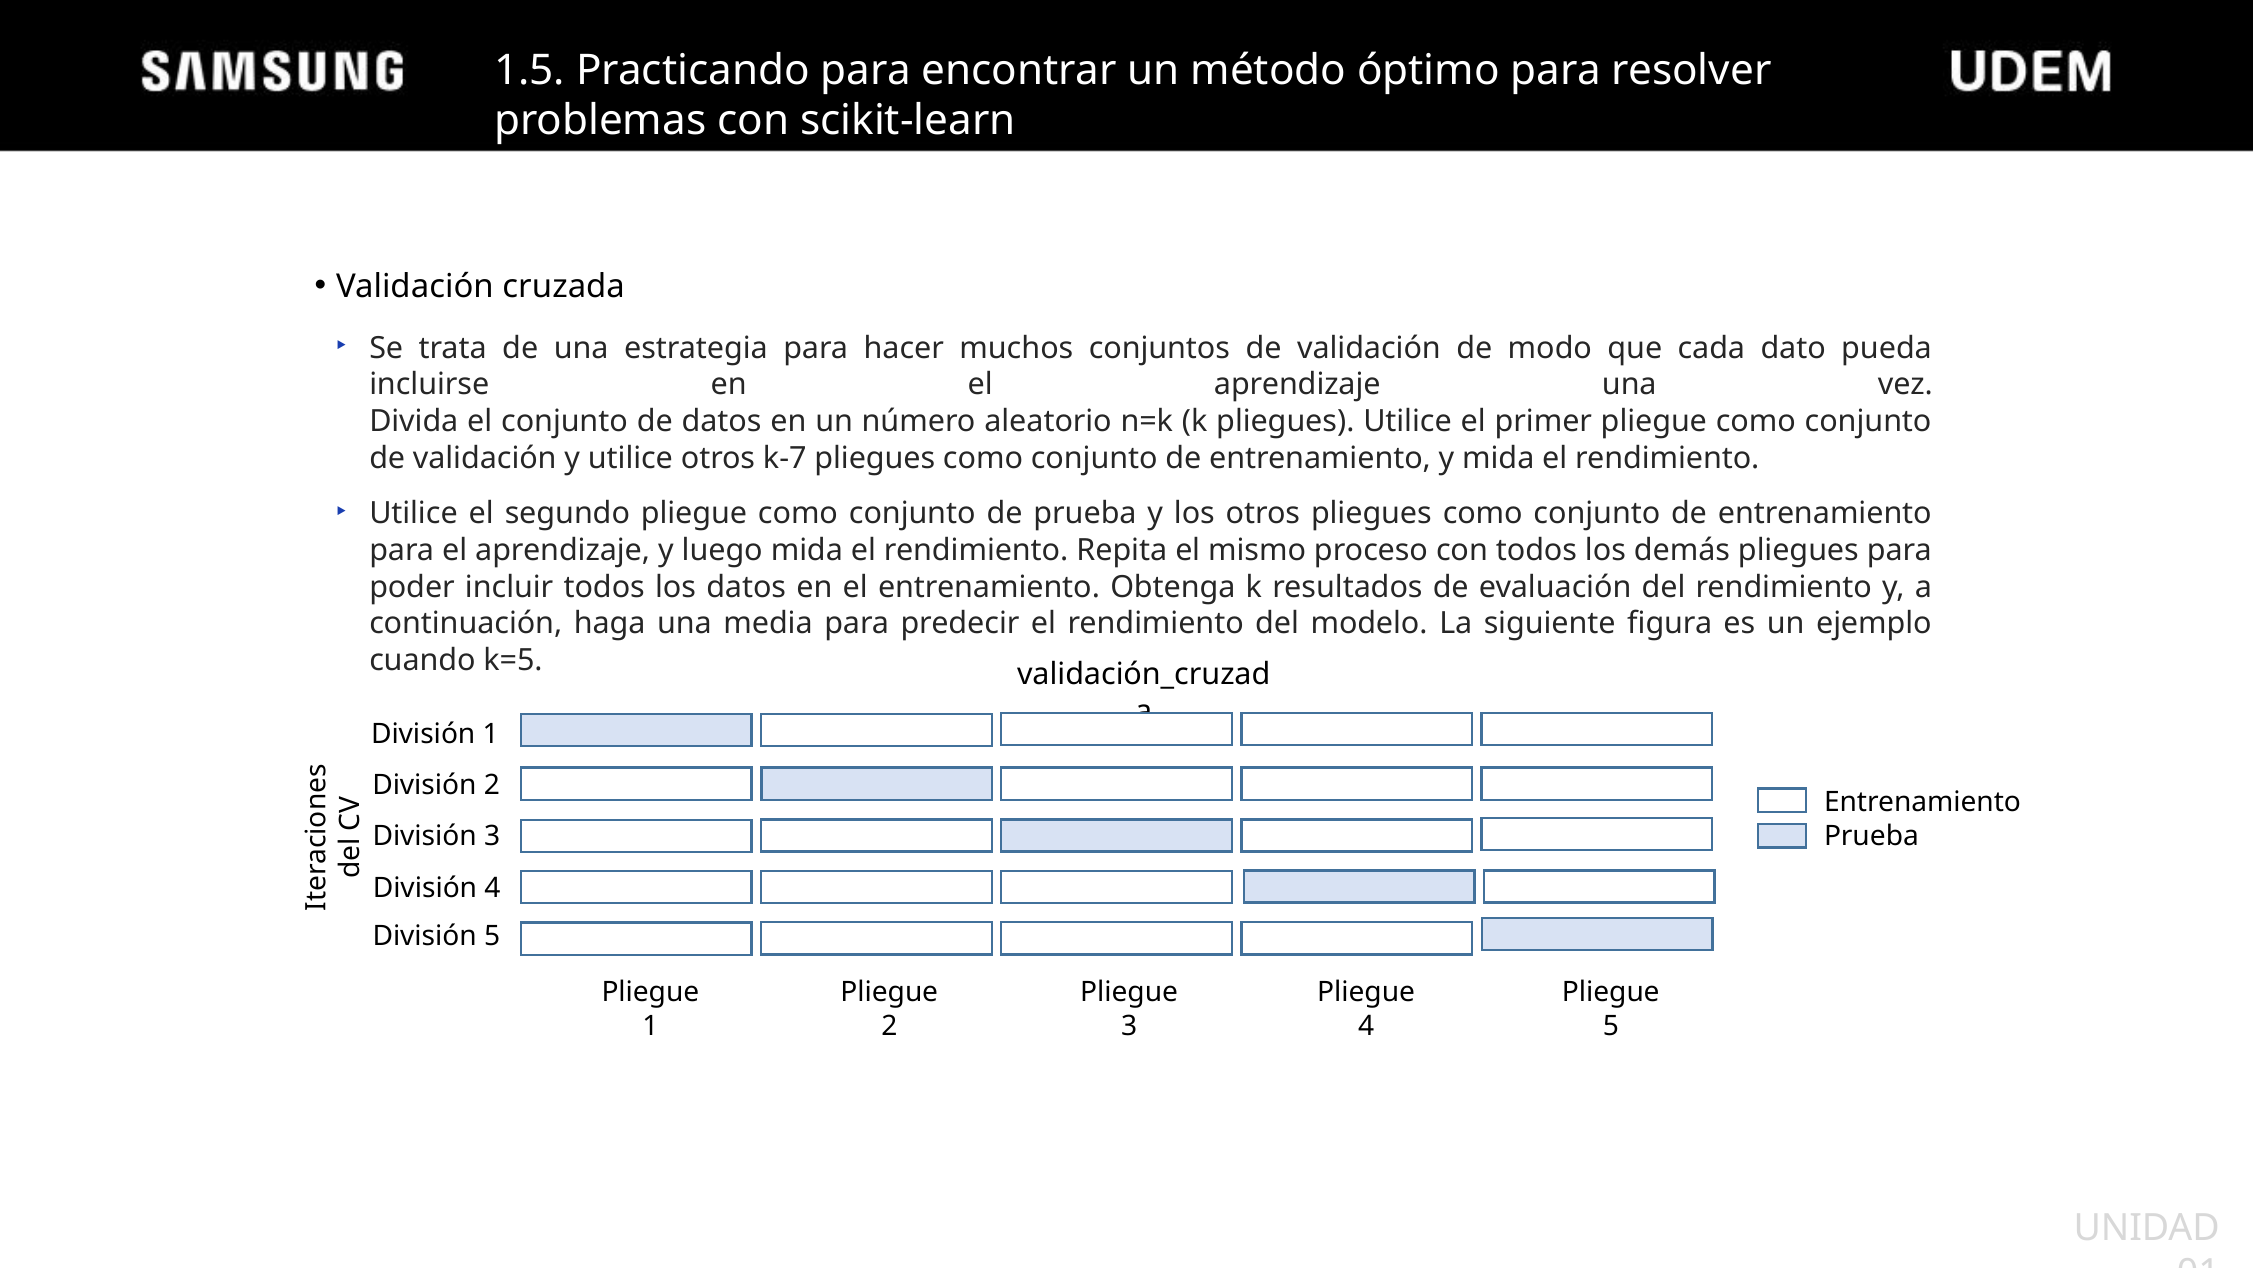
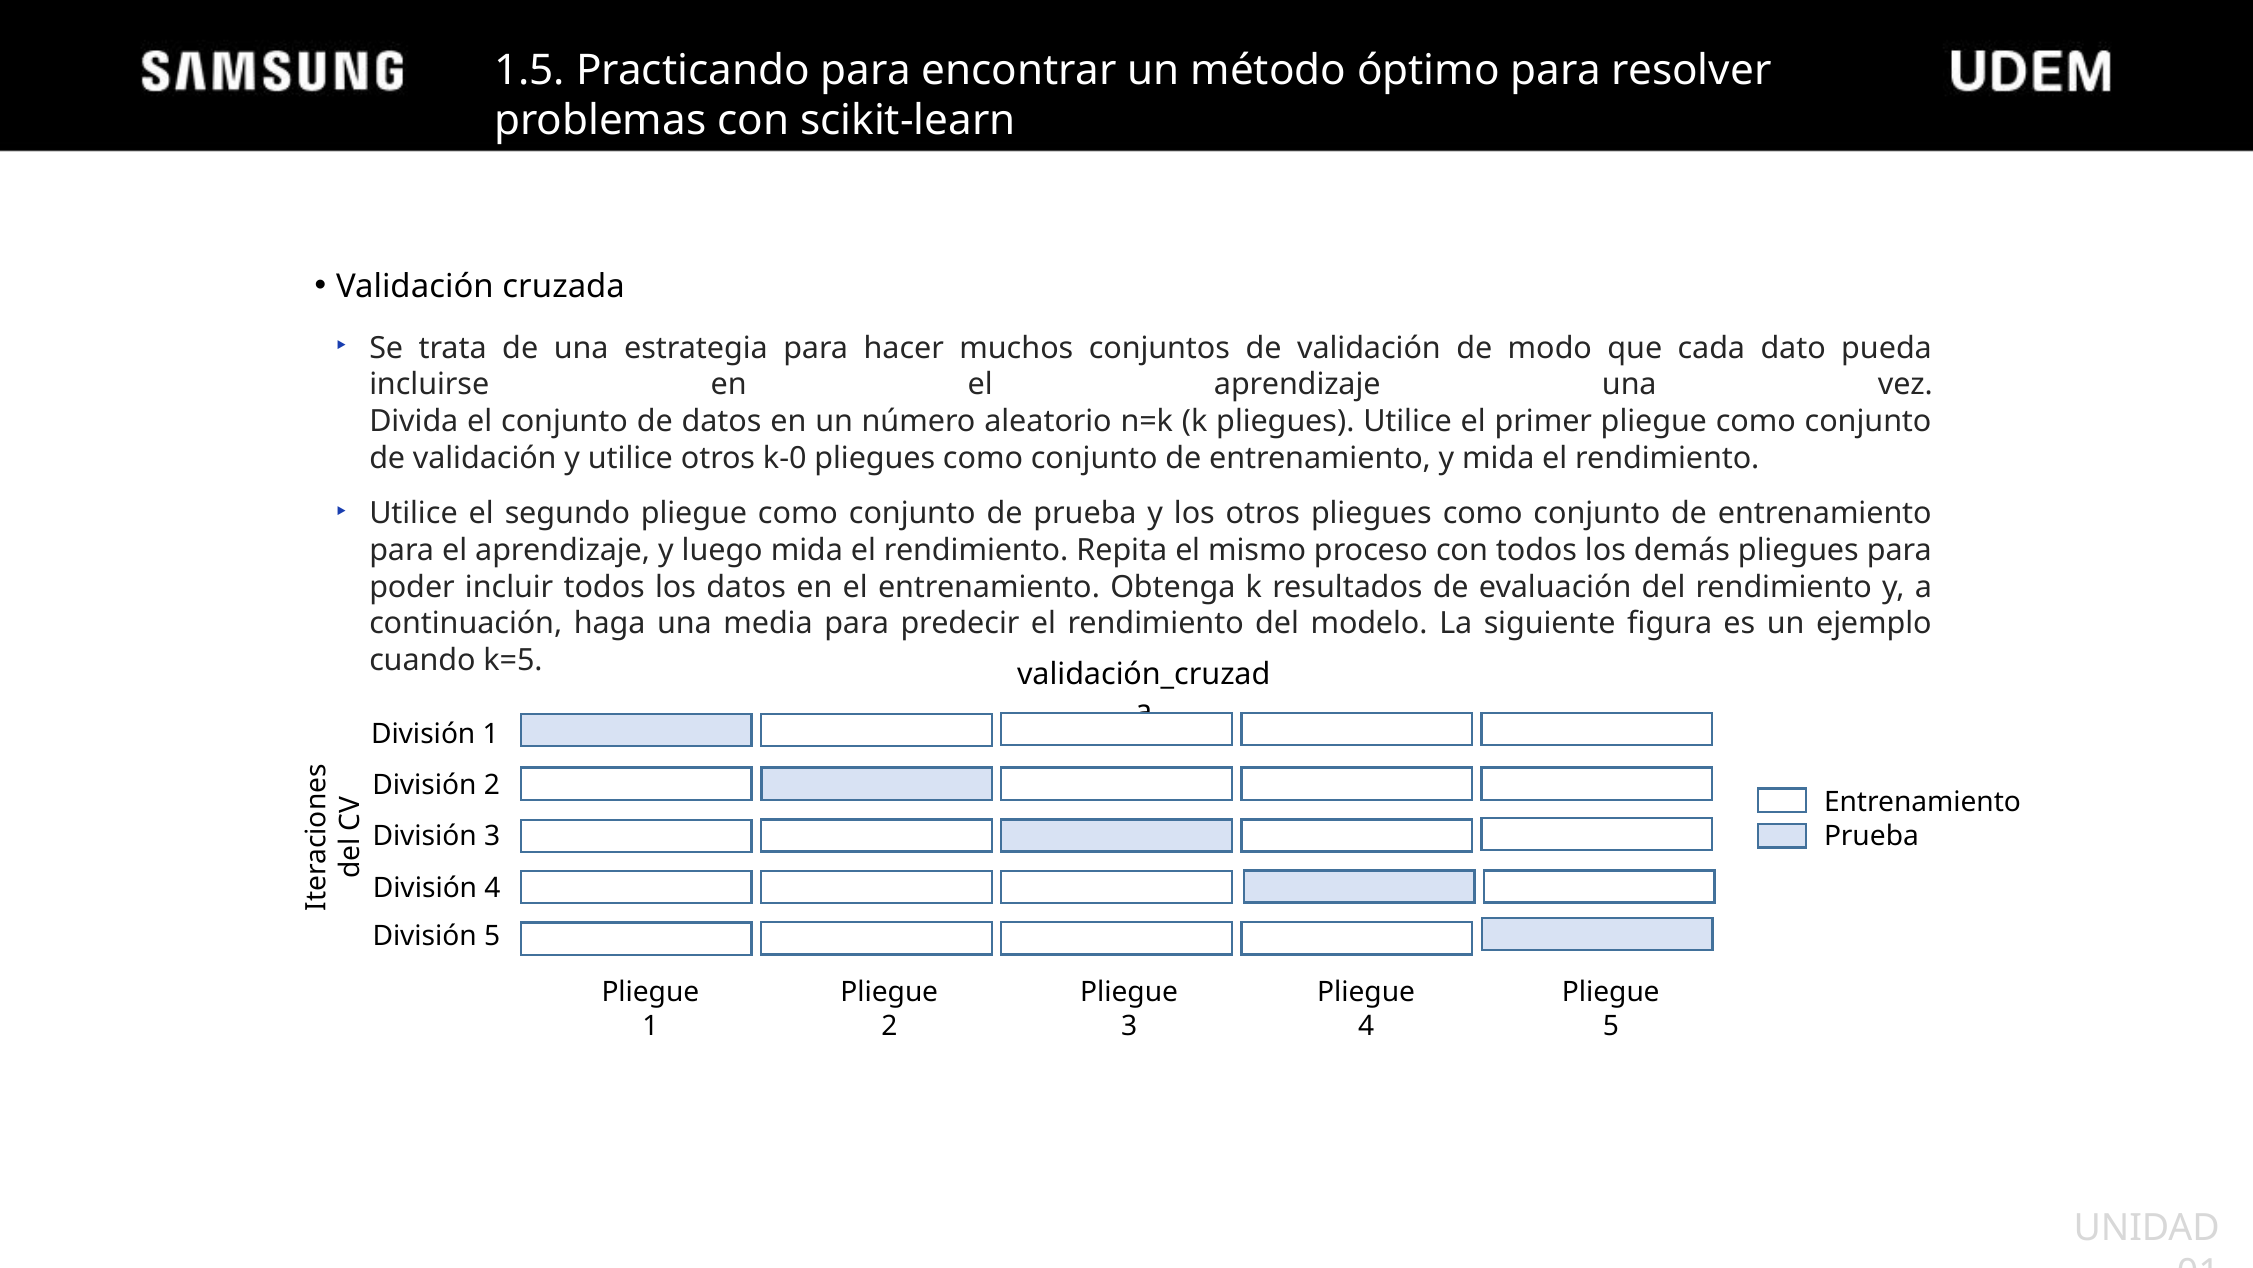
k-7: k-7 -> k-0 (785, 458)
